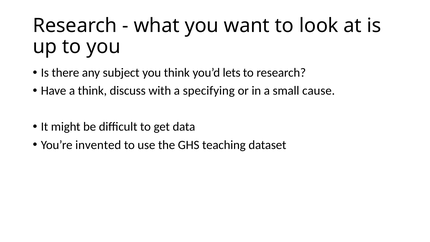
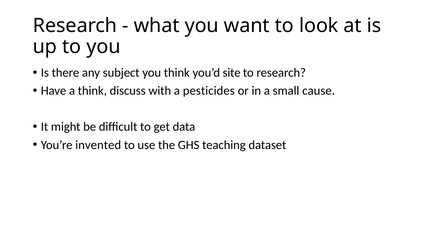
lets: lets -> site (232, 73)
specifying: specifying -> pesticides (209, 91)
